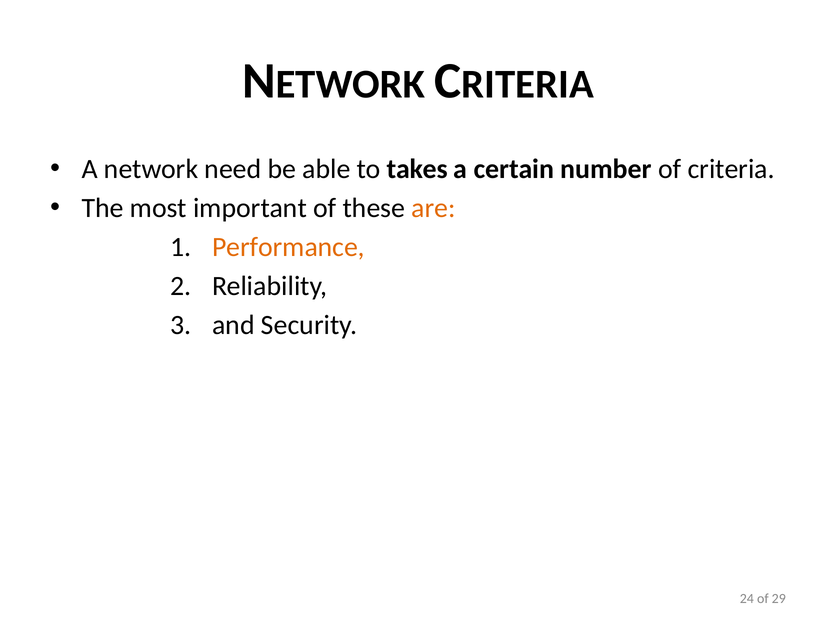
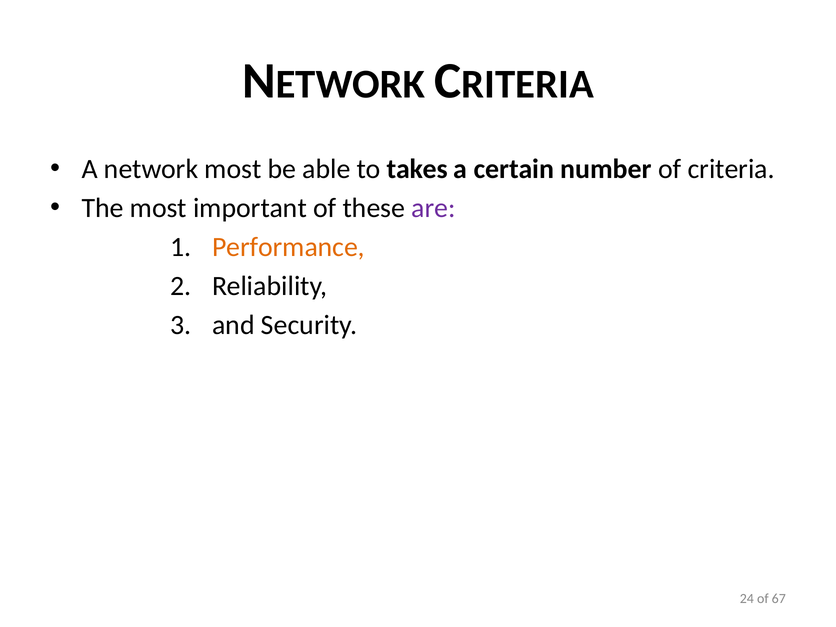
network need: need -> most (233, 169)
are colour: orange -> purple (433, 208)
29: 29 -> 67 (779, 599)
